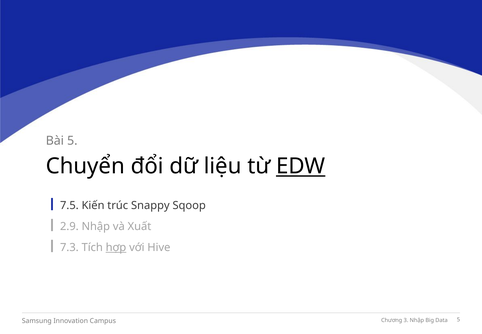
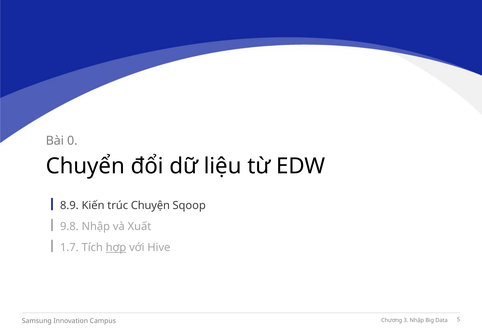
Bài 5: 5 -> 0 (72, 141)
EDW underline: present -> none (301, 166)
7.5: 7.5 -> 8.9 (69, 205)
Snappy: Snappy -> Chuyện (150, 205)
2.9: 2.9 -> 9.8 (69, 226)
7.3: 7.3 -> 1.7 (69, 247)
